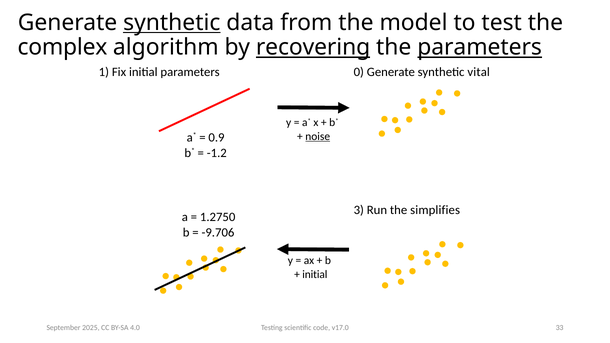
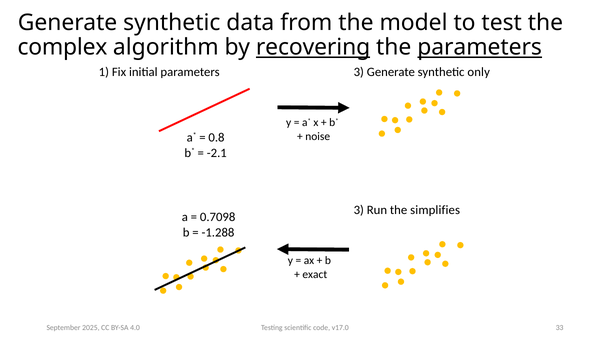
synthetic underline: present -> none (172, 23)
parameters 0: 0 -> 3 (359, 72)
vital: vital -> only (479, 72)
noise underline: present -> none (318, 136)
0.9: 0.9 -> 0.8 (217, 138)
-1.2: -1.2 -> -2.1 (217, 153)
1.2750: 1.2750 -> 0.7098 (218, 217)
-9.706: -9.706 -> -1.288 (218, 233)
initial: initial -> exact (315, 274)
